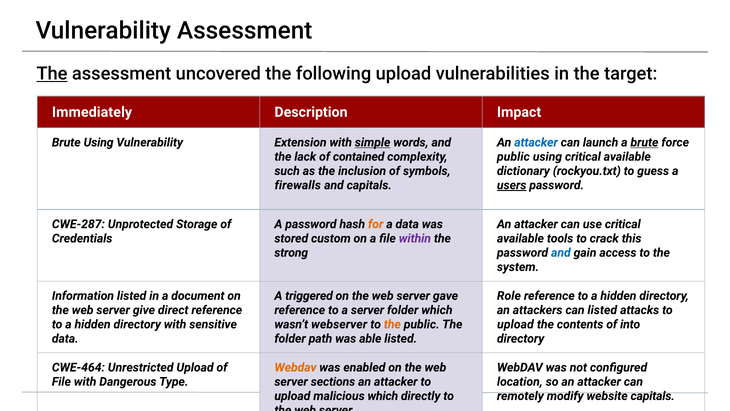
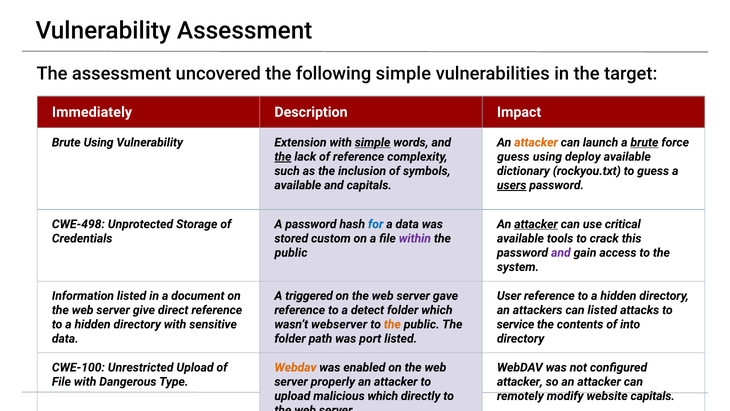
The underline: present -> none (52, 74)
following upload: upload -> simple (403, 74)
attacker colour: blue -> orange (536, 142)
the underline: none -> present (283, 157)
of contained: contained -> reference (359, 157)
public: public -> guess (513, 157)
using critical: critical -> deploy (583, 157)
firewalls: firewalls -> available (298, 185)
CWE-287: CWE-287 -> CWE-498 (78, 224)
for colour: orange -> blue (376, 224)
attacker underline: none -> present (536, 224)
strong: strong -> public (291, 252)
and colour: blue -> purple (561, 252)
Role: Role -> User (509, 296)
a server: server -> detect (367, 310)
upload: upload -> service (516, 324)
able: able -> port (370, 338)
CWE-464: CWE-464 -> CWE-100 (78, 367)
sections: sections -> properly (333, 381)
location: location -> attacker (520, 381)
